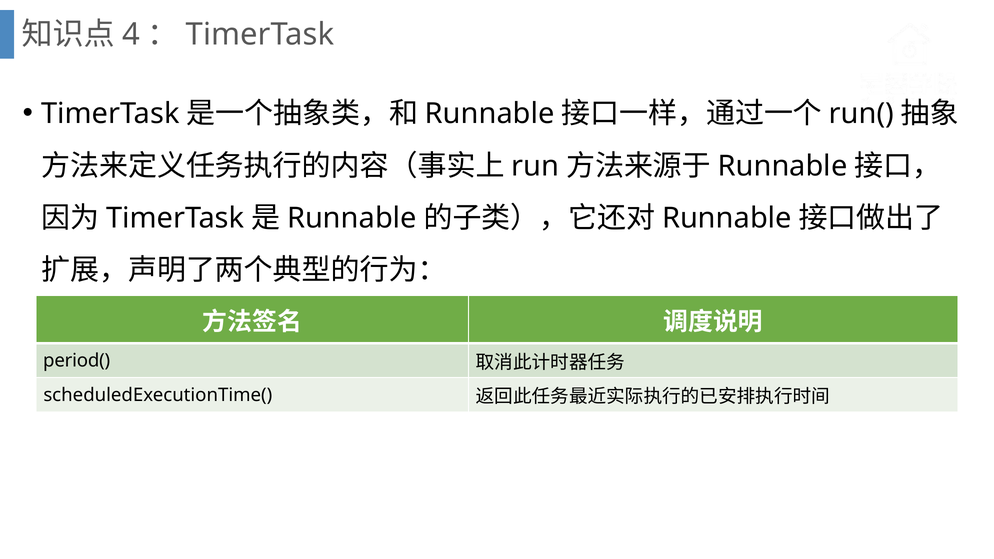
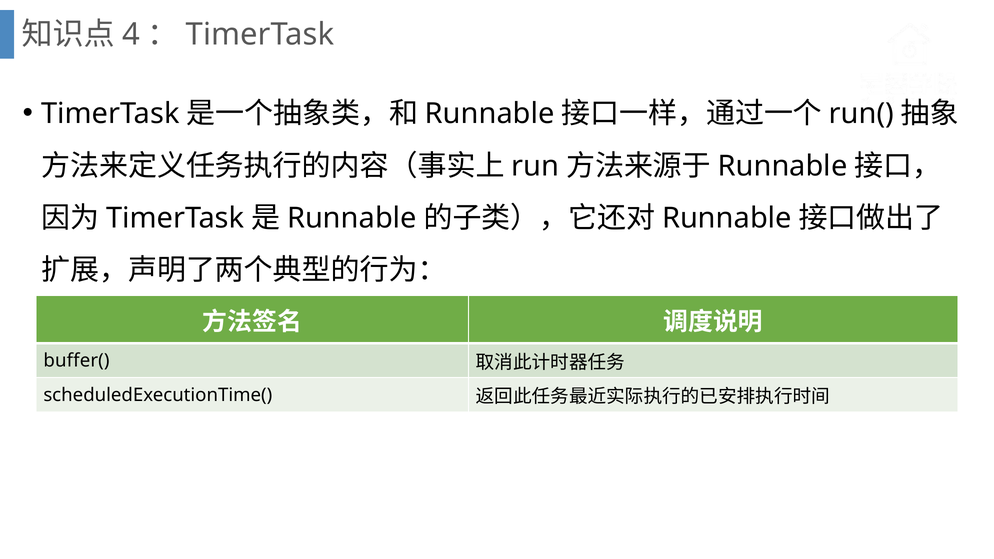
period(: period( -> buffer( (76, 361)
